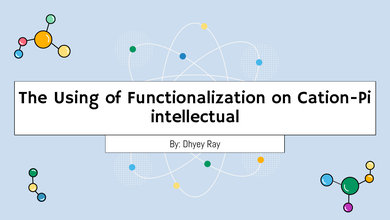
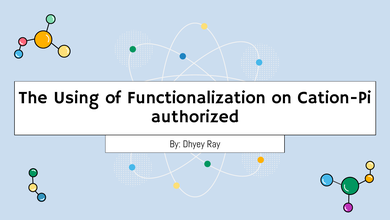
intellectual: intellectual -> authorized (195, 116)
